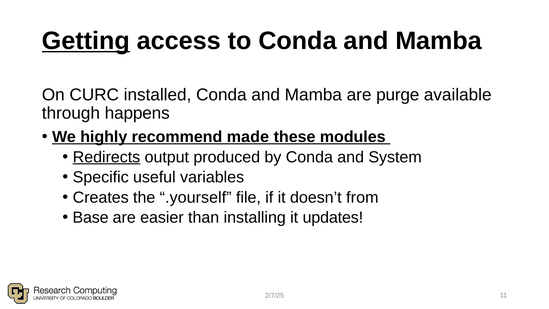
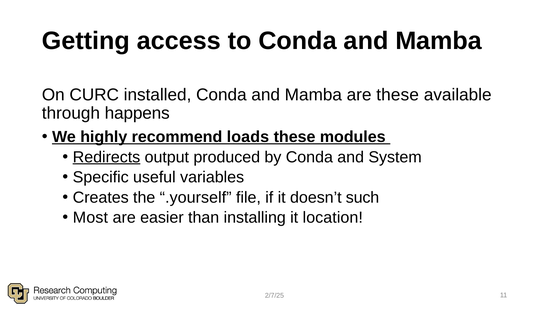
Getting underline: present -> none (86, 41)
are purge: purge -> these (398, 95)
made: made -> loads (248, 137)
from: from -> such (363, 197)
Base: Base -> Most (90, 217)
updates: updates -> location (333, 217)
